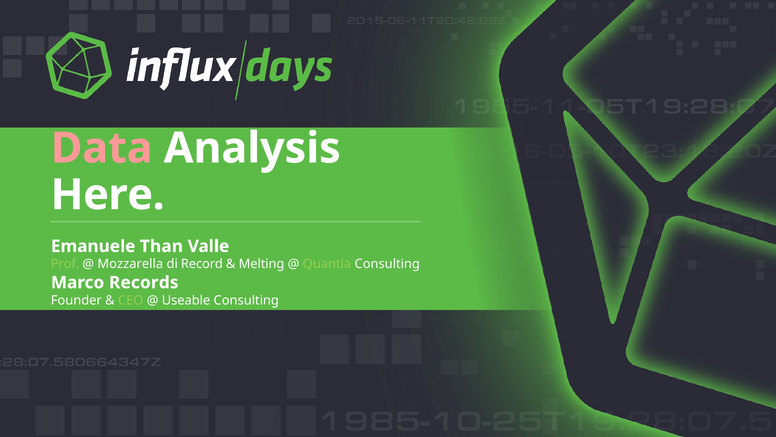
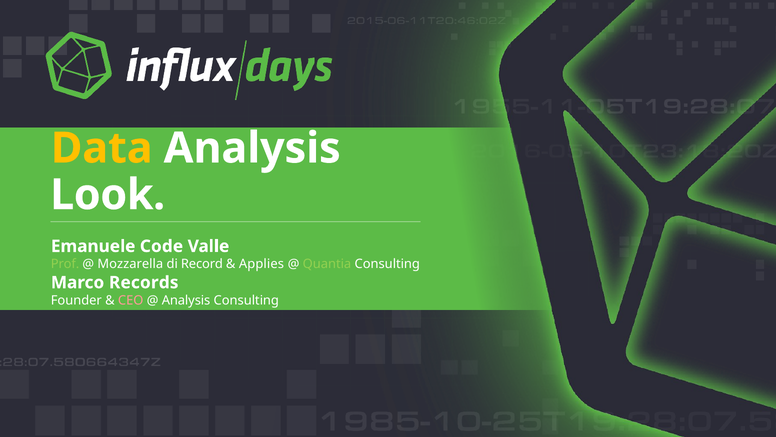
Data colour: pink -> yellow (102, 148)
Here: Here -> Look (108, 195)
Than: Than -> Code (161, 246)
Melting: Melting -> Applies (261, 264)
CEO colour: light green -> pink (131, 300)
Useable: Useable -> Analysis (186, 300)
